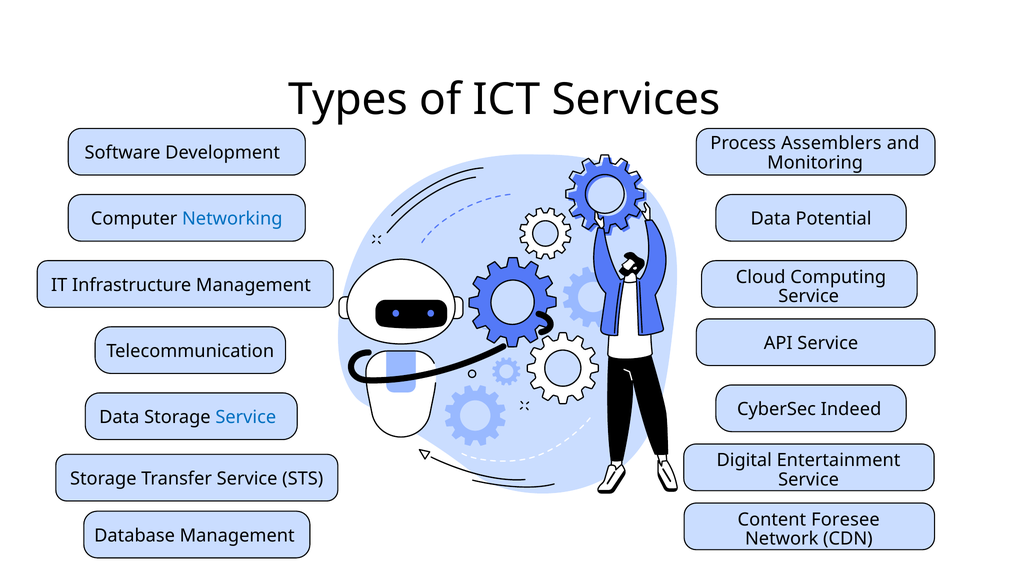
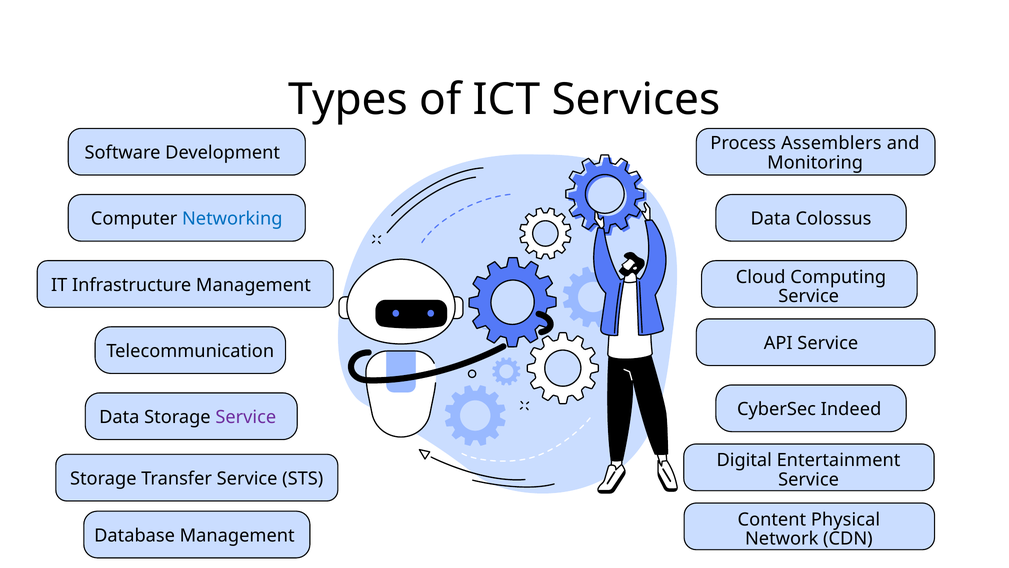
Potential: Potential -> Colossus (833, 219)
Service colour: blue -> purple (246, 417)
Foresee: Foresee -> Physical (846, 519)
